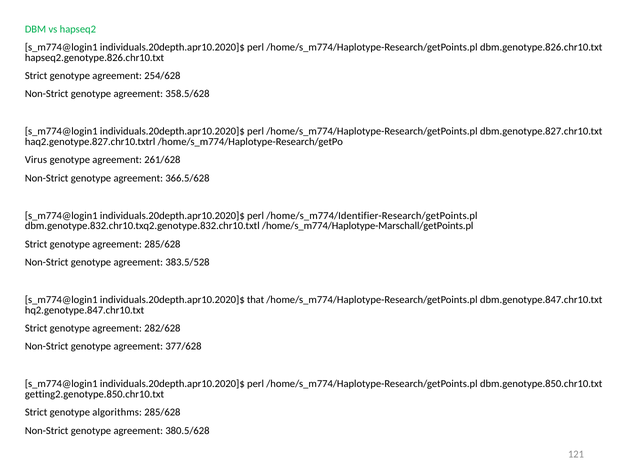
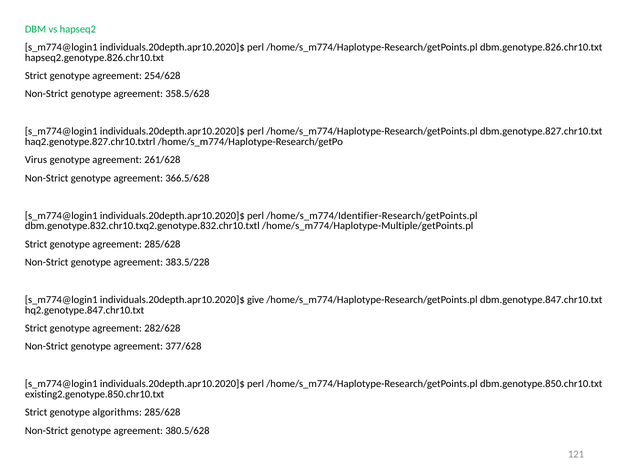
/home/s_m774/Haplotype-Marschall/getPoints.pl: /home/s_m774/Haplotype-Marschall/getPoints.pl -> /home/s_m774/Haplotype-Multiple/getPoints.pl (368, 226)
383.5/528: 383.5/528 -> 383.5/228 (188, 262)
that: that -> give (256, 299)
getting2.genotype.850.chr10.txt: getting2.genotype.850.chr10.txt -> existing2.genotype.850.chr10.txt (95, 394)
